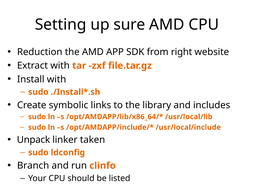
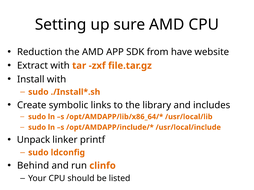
right: right -> have (182, 52)
taken: taken -> printf (93, 140)
Branch: Branch -> Behind (33, 166)
